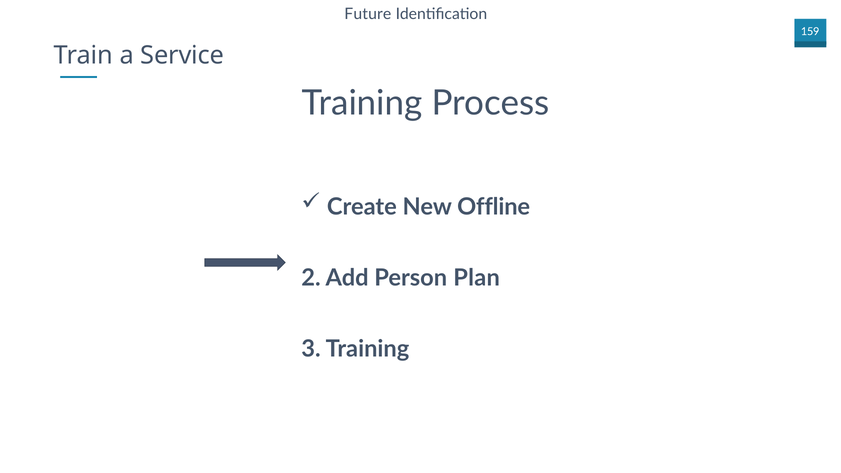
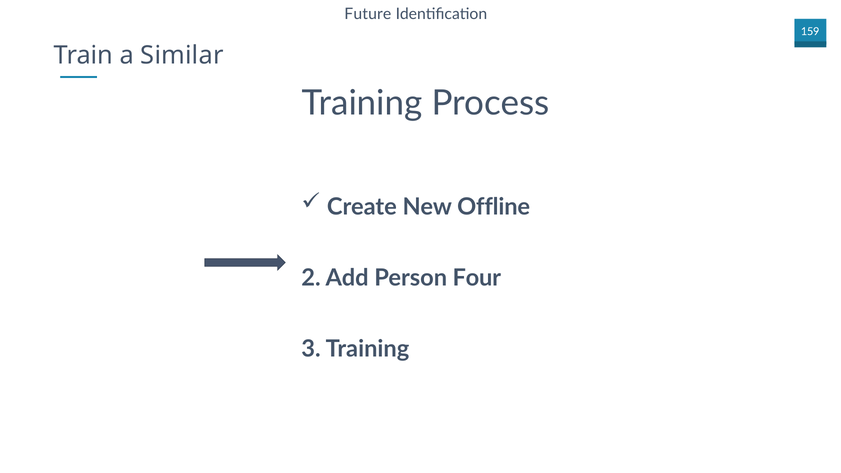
Service: Service -> Similar (182, 55)
Plan: Plan -> Four (477, 278)
